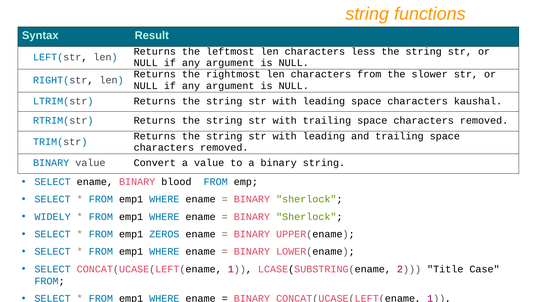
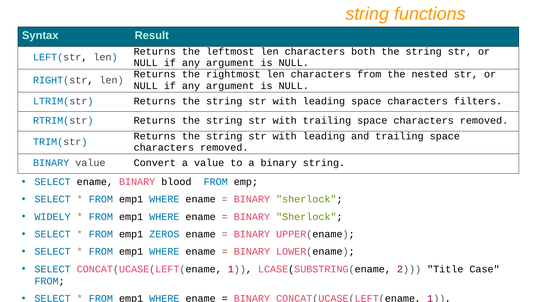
less: less -> both (363, 51)
slower: slower -> nested (430, 74)
kaushal: kaushal -> filters (478, 101)
